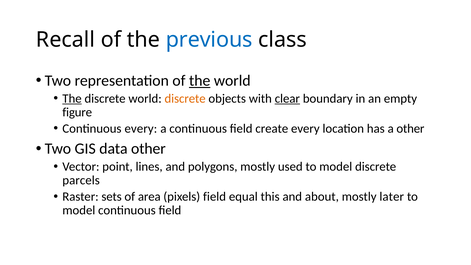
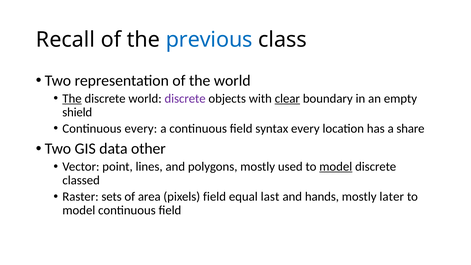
the underline: present -> none (200, 81)
discrete colour: orange -> purple (185, 99)
figure: figure -> shield (77, 112)
create: create -> syntax (272, 128)
a other: other -> share (410, 128)
model underline: none -> present (336, 167)
parcels: parcels -> classed (81, 180)
this: this -> last (270, 197)
about: about -> hands (322, 197)
